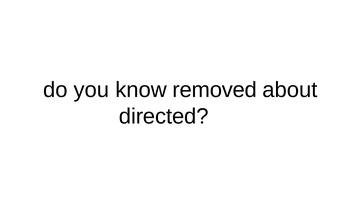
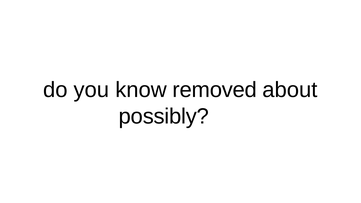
directed: directed -> possibly (164, 116)
